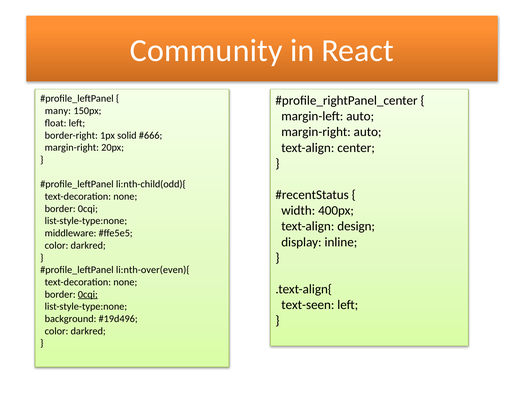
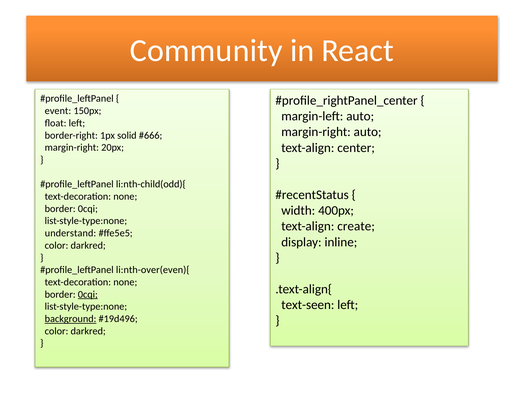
many: many -> event (58, 111)
design: design -> create (356, 226)
middleware: middleware -> understand (70, 233)
background underline: none -> present (71, 319)
